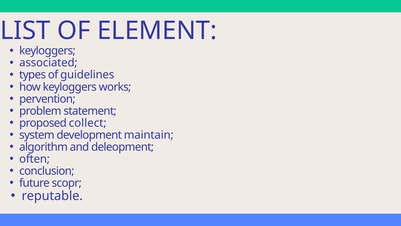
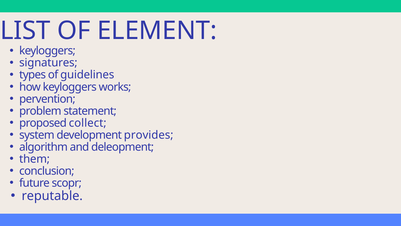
associated: associated -> signatures (48, 63)
maintain: maintain -> provides (149, 135)
often: often -> them (35, 159)
